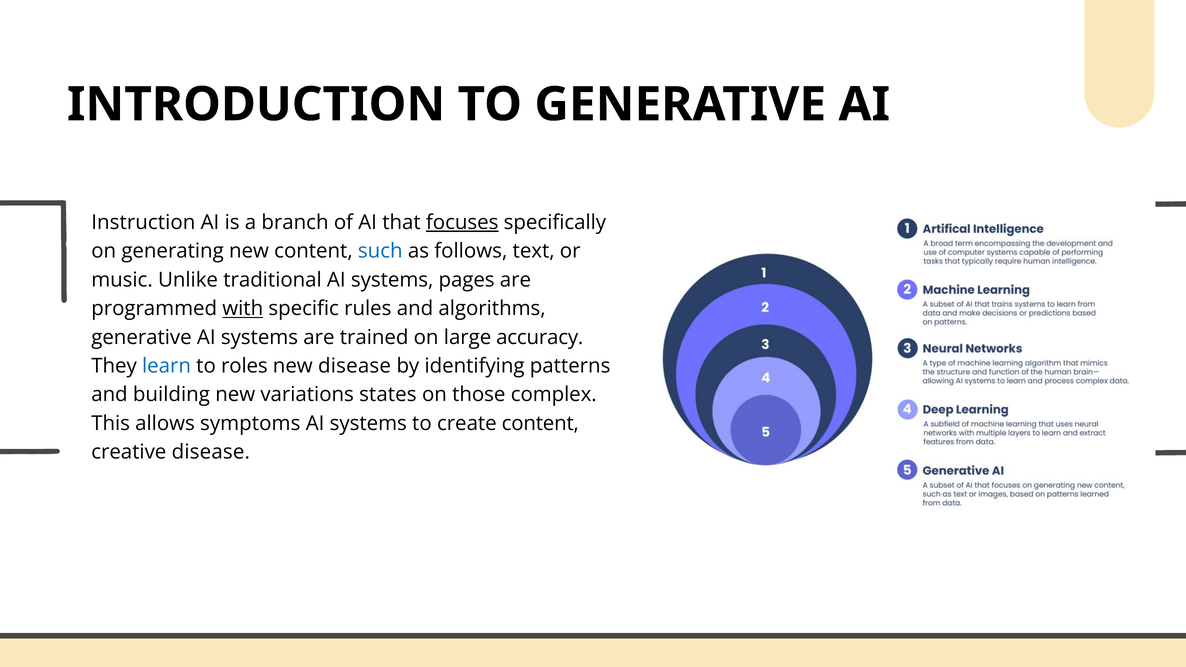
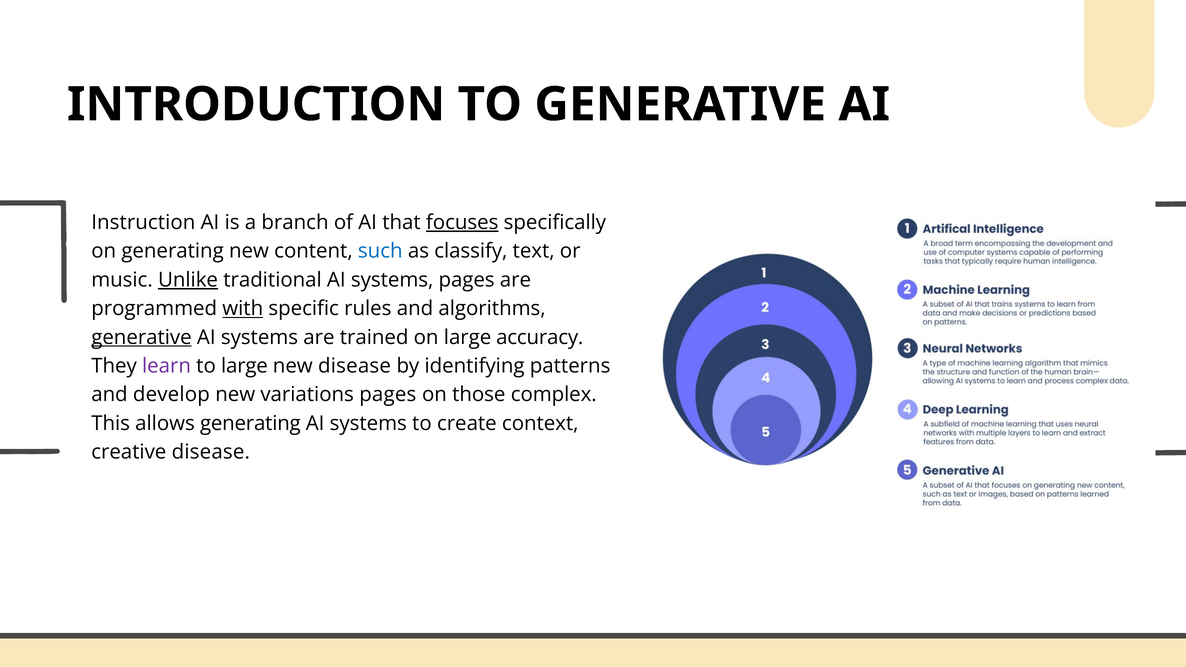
follows: follows -> classify (471, 251)
Unlike underline: none -> present (188, 280)
generative underline: none -> present (141, 337)
learn colour: blue -> purple (167, 366)
to roles: roles -> large (244, 366)
building: building -> develop (171, 395)
variations states: states -> pages (388, 395)
allows symptoms: symptoms -> generating (250, 423)
create content: content -> context (540, 423)
